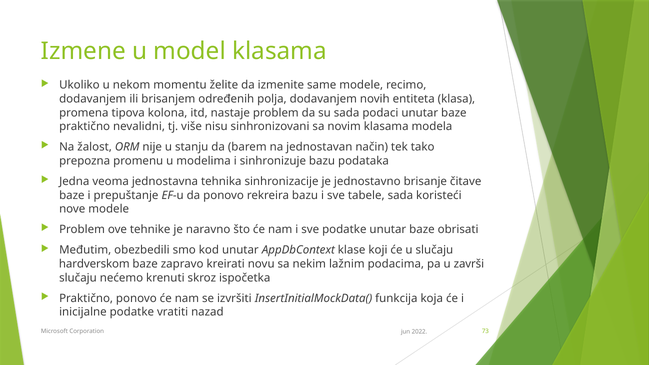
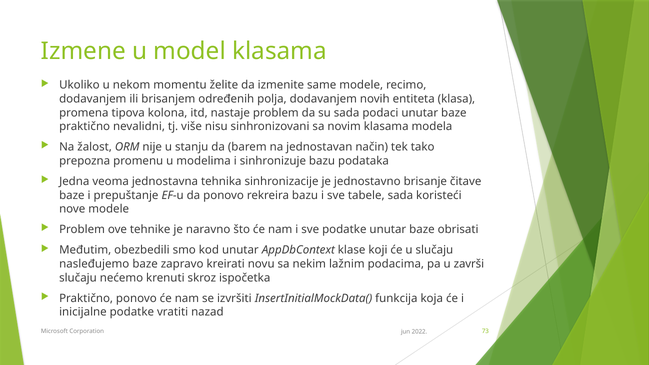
hardverskom: hardverskom -> nasleđujemo (94, 264)
